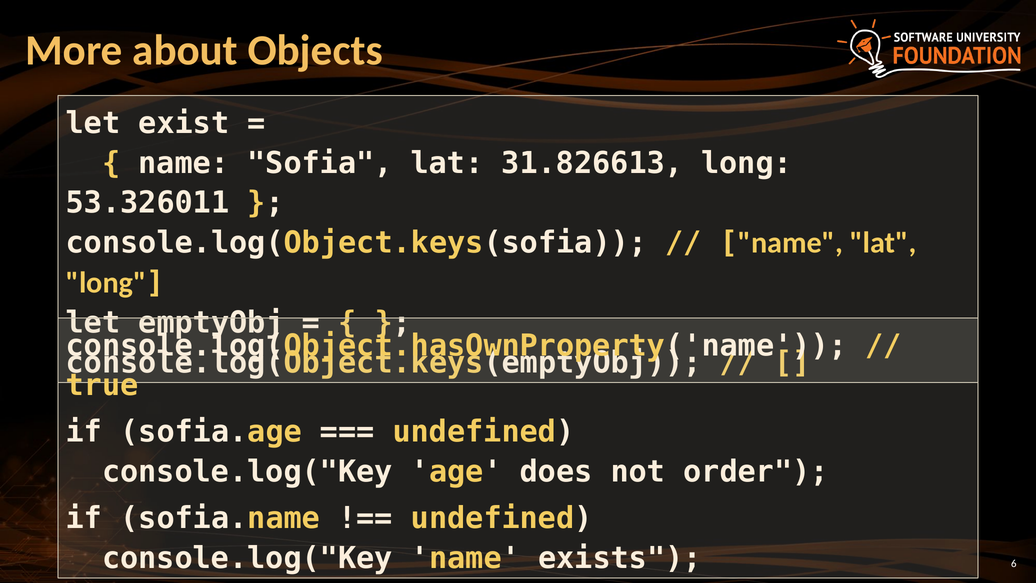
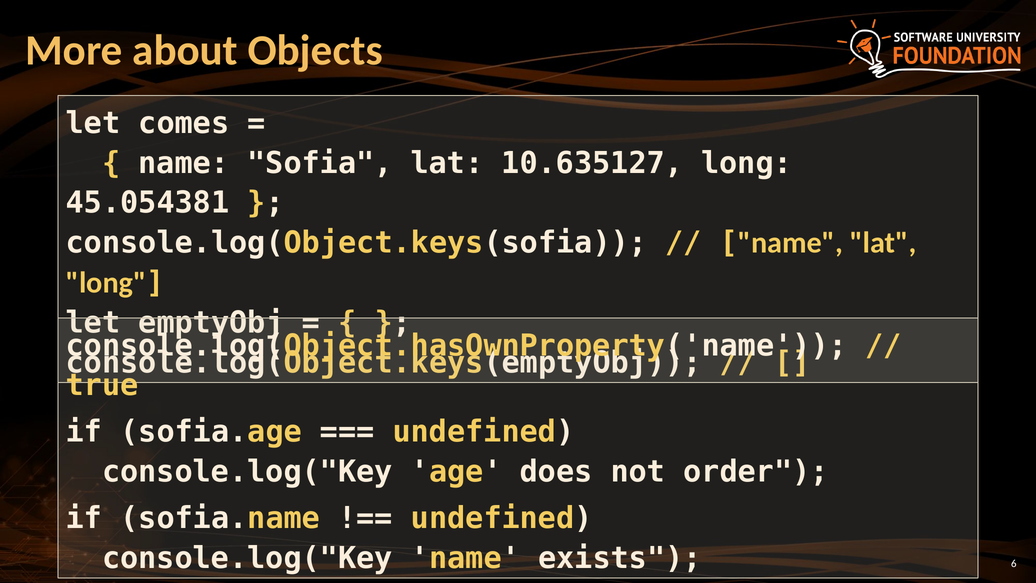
exist: exist -> comes (184, 123)
31.826613: 31.826613 -> 10.635127 (592, 163)
53.326011: 53.326011 -> 45.054381 (148, 203)
